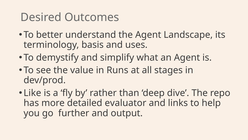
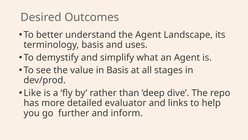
in Runs: Runs -> Basis (118, 70)
output: output -> inform (127, 113)
